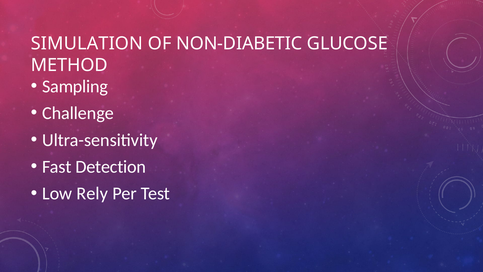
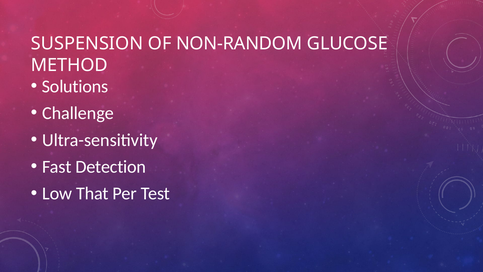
SIMULATION: SIMULATION -> SUSPENSION (87, 43)
NON-DIABETIC: NON-DIABETIC -> NON-RANDOM (239, 43)
Sampling: Sampling -> Solutions (75, 86)
Rely: Rely -> That (92, 193)
